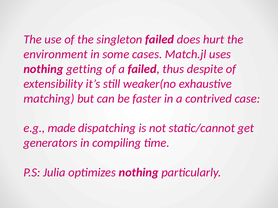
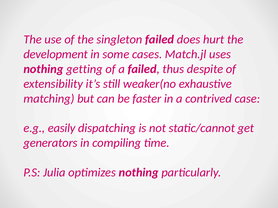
environment: environment -> development (56, 54)
made: made -> easily (62, 128)
